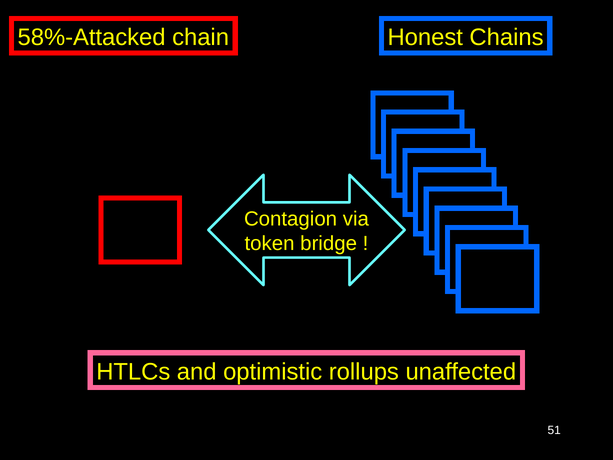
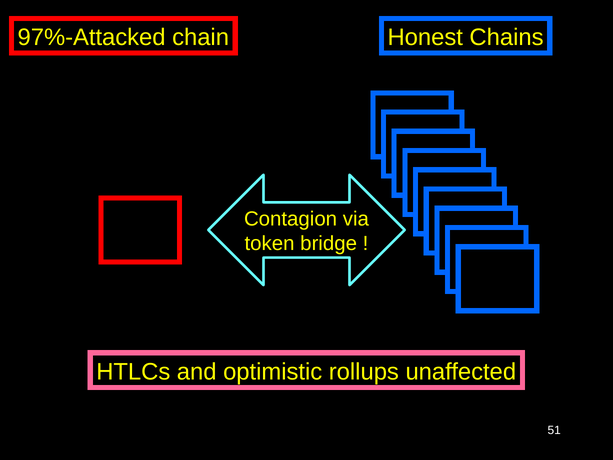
58%-Attacked: 58%-Attacked -> 97%-Attacked (92, 37)
